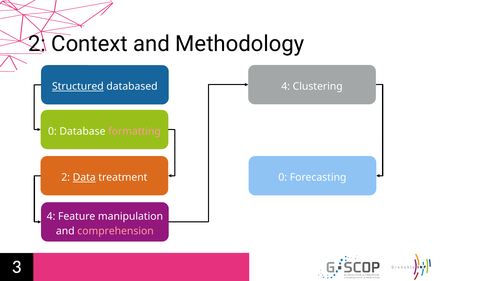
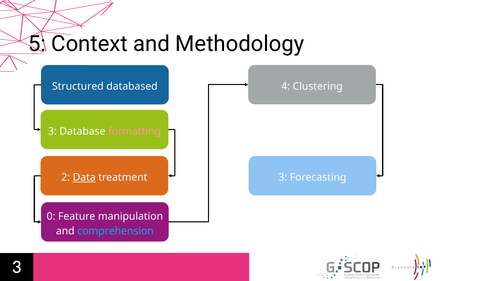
2: 2 -> 5 (37, 44)
Structured underline: present -> none (78, 86)
0: 0 -> 3 (52, 131)
0: 0 -> 3 (283, 177)
4: 4 -> 0 (51, 216)
comprehension colour: pink -> light blue (116, 231)
